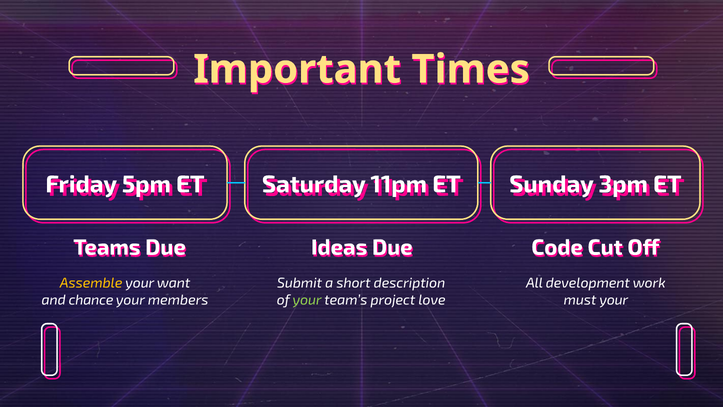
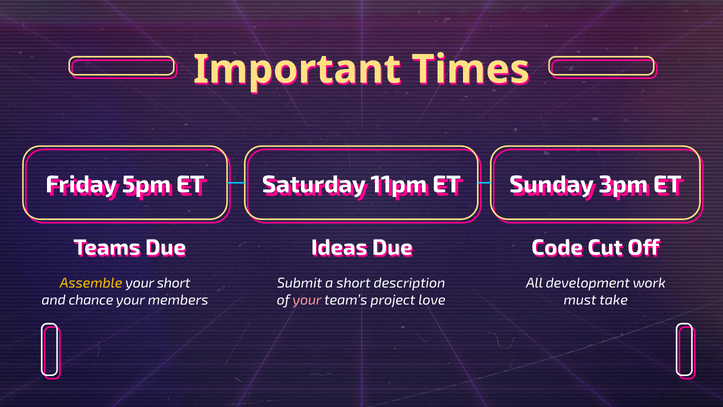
your want: want -> short (174, 283)
your colour: light green -> pink (307, 300)
must your: your -> take (614, 300)
